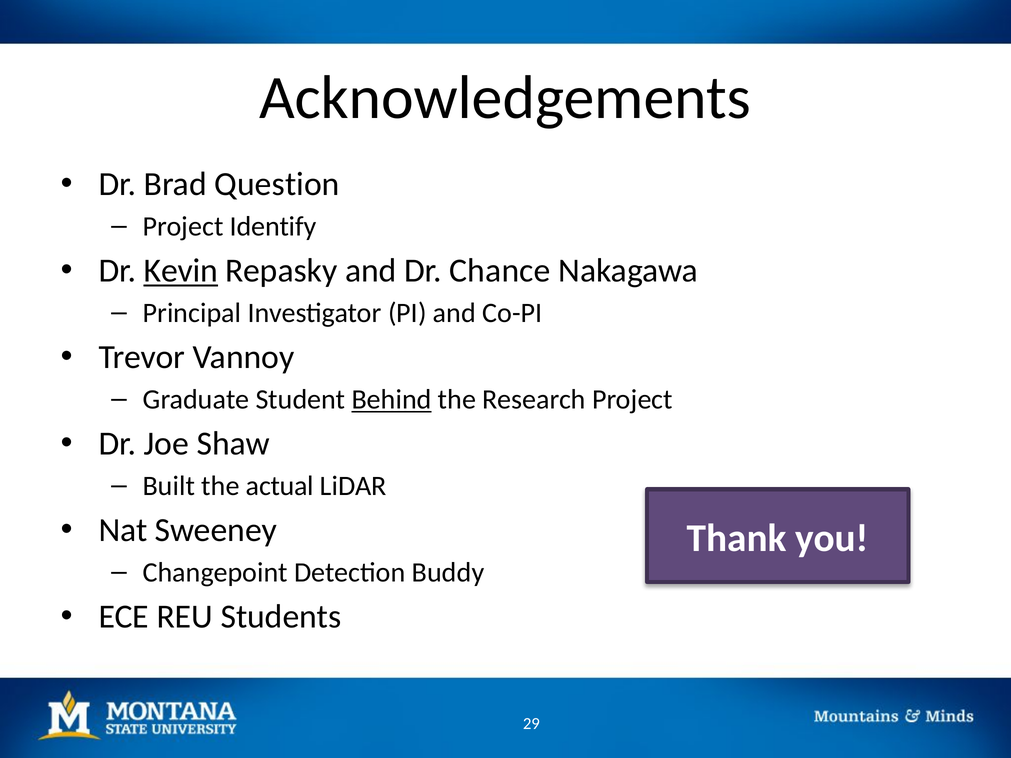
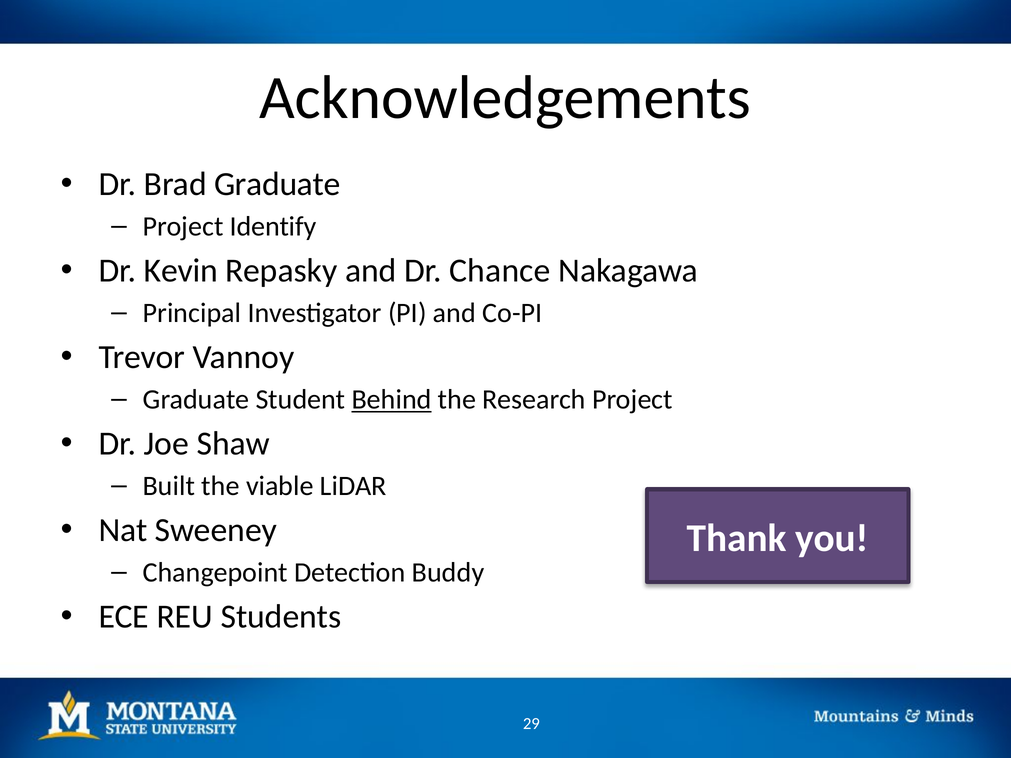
Brad Question: Question -> Graduate (277, 184)
Kevin underline: present -> none (181, 271)
actual: actual -> viable (280, 486)
